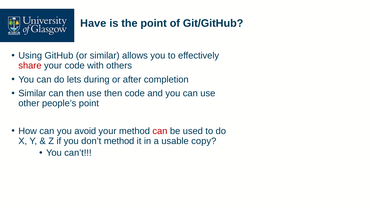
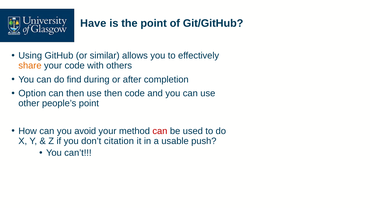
share colour: red -> orange (30, 66)
lets: lets -> find (74, 80)
Similar: Similar -> Option (32, 93)
don’t method: method -> citation (119, 141)
copy: copy -> push (204, 141)
